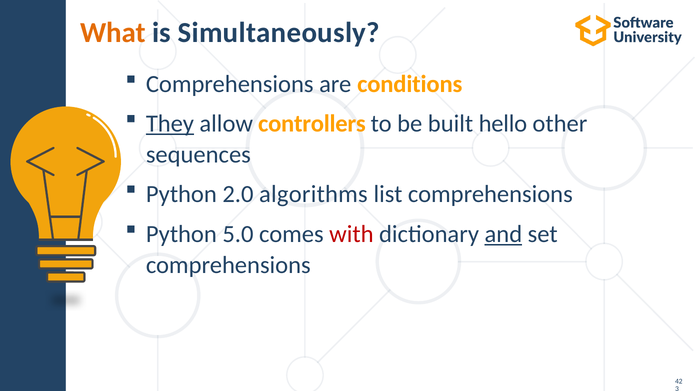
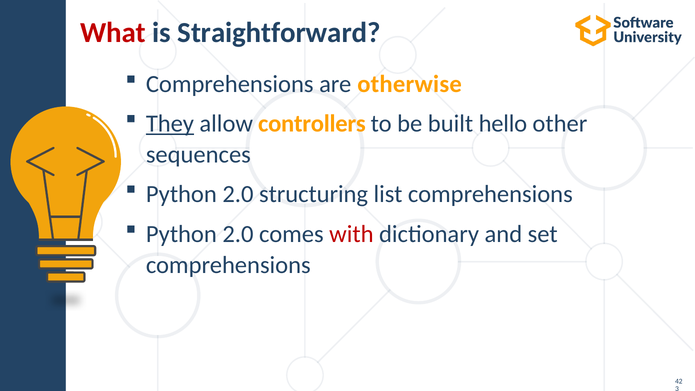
What colour: orange -> red (113, 33)
Simultaneously: Simultaneously -> Straightforward (279, 33)
conditions: conditions -> otherwise (410, 84)
algorithms: algorithms -> structuring (314, 194)
5.0: 5.0 -> 2.0 (238, 234)
and underline: present -> none (503, 234)
